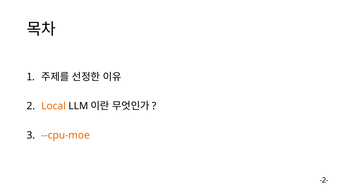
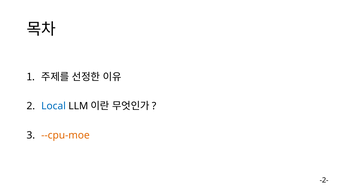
Local colour: orange -> blue (54, 106)
